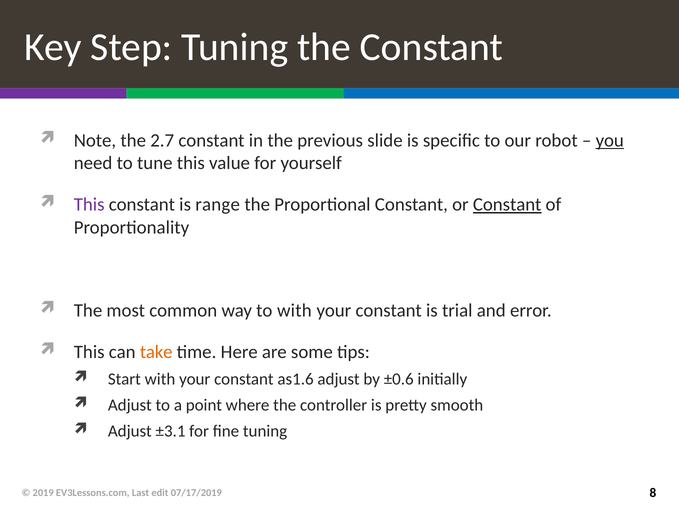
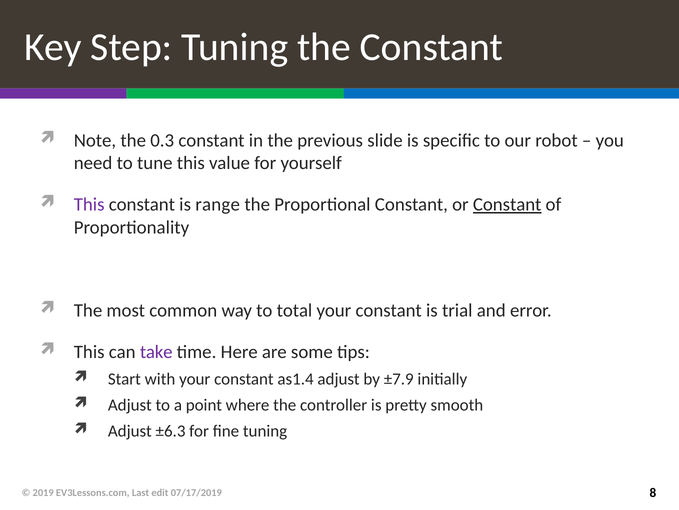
2.7: 2.7 -> 0.3 (162, 140)
you underline: present -> none (610, 140)
to with: with -> total (295, 310)
take colour: orange -> purple (156, 351)
as1.6: as1.6 -> as1.4 (296, 379)
±0.6: ±0.6 -> ±7.9 (399, 379)
±3.1: ±3.1 -> ±6.3 (171, 431)
